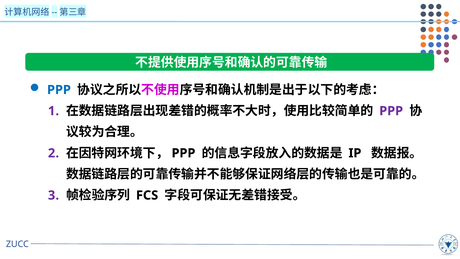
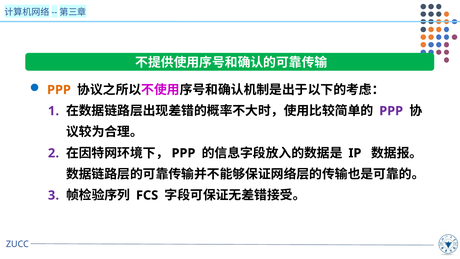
PPP colour: blue -> orange (59, 90)
